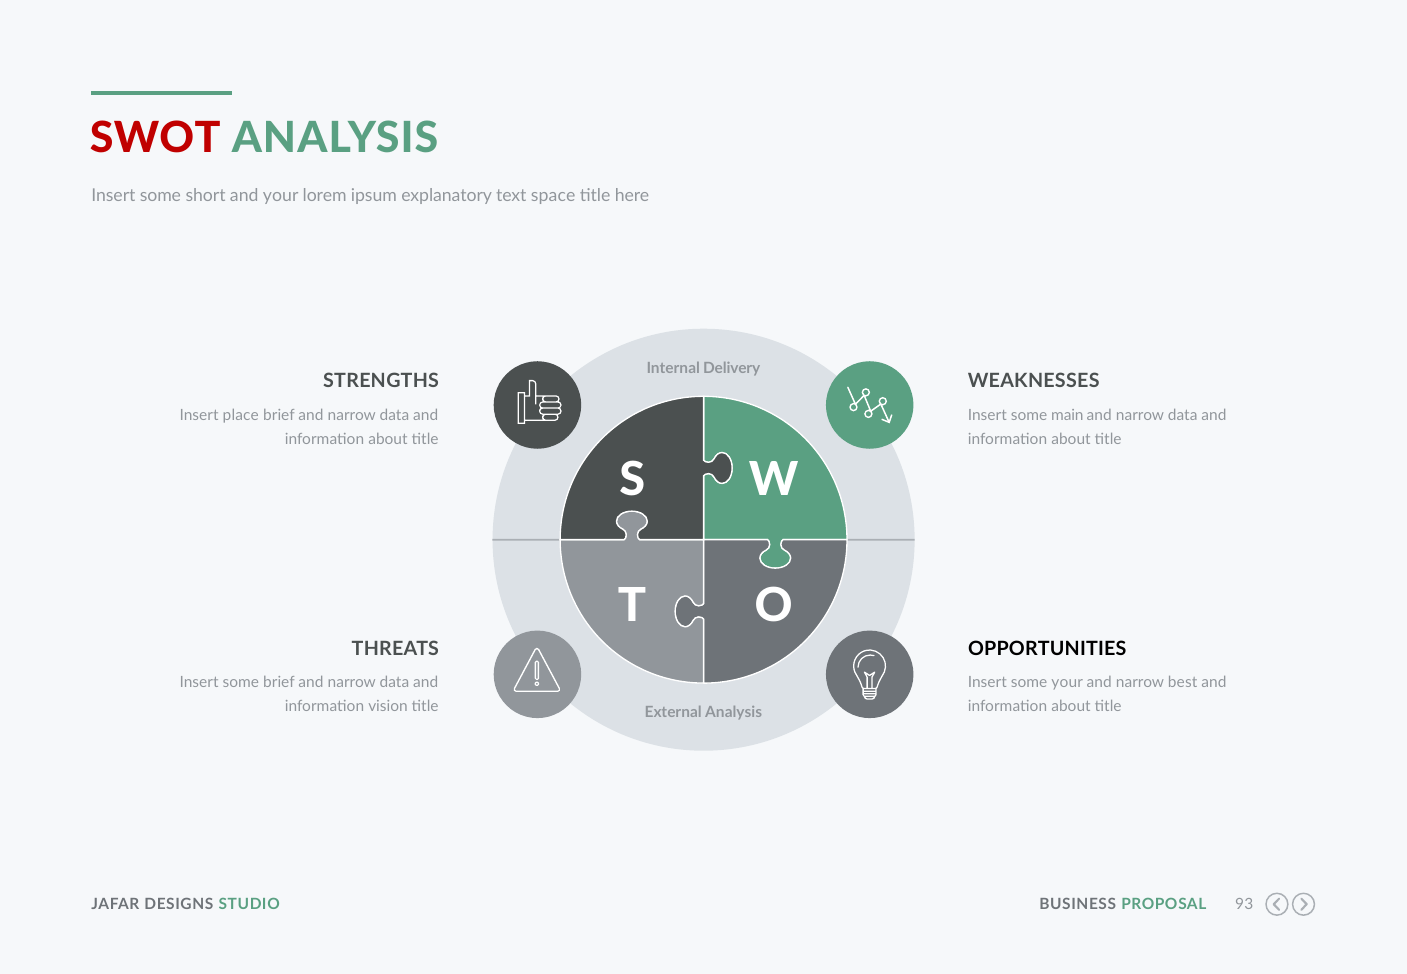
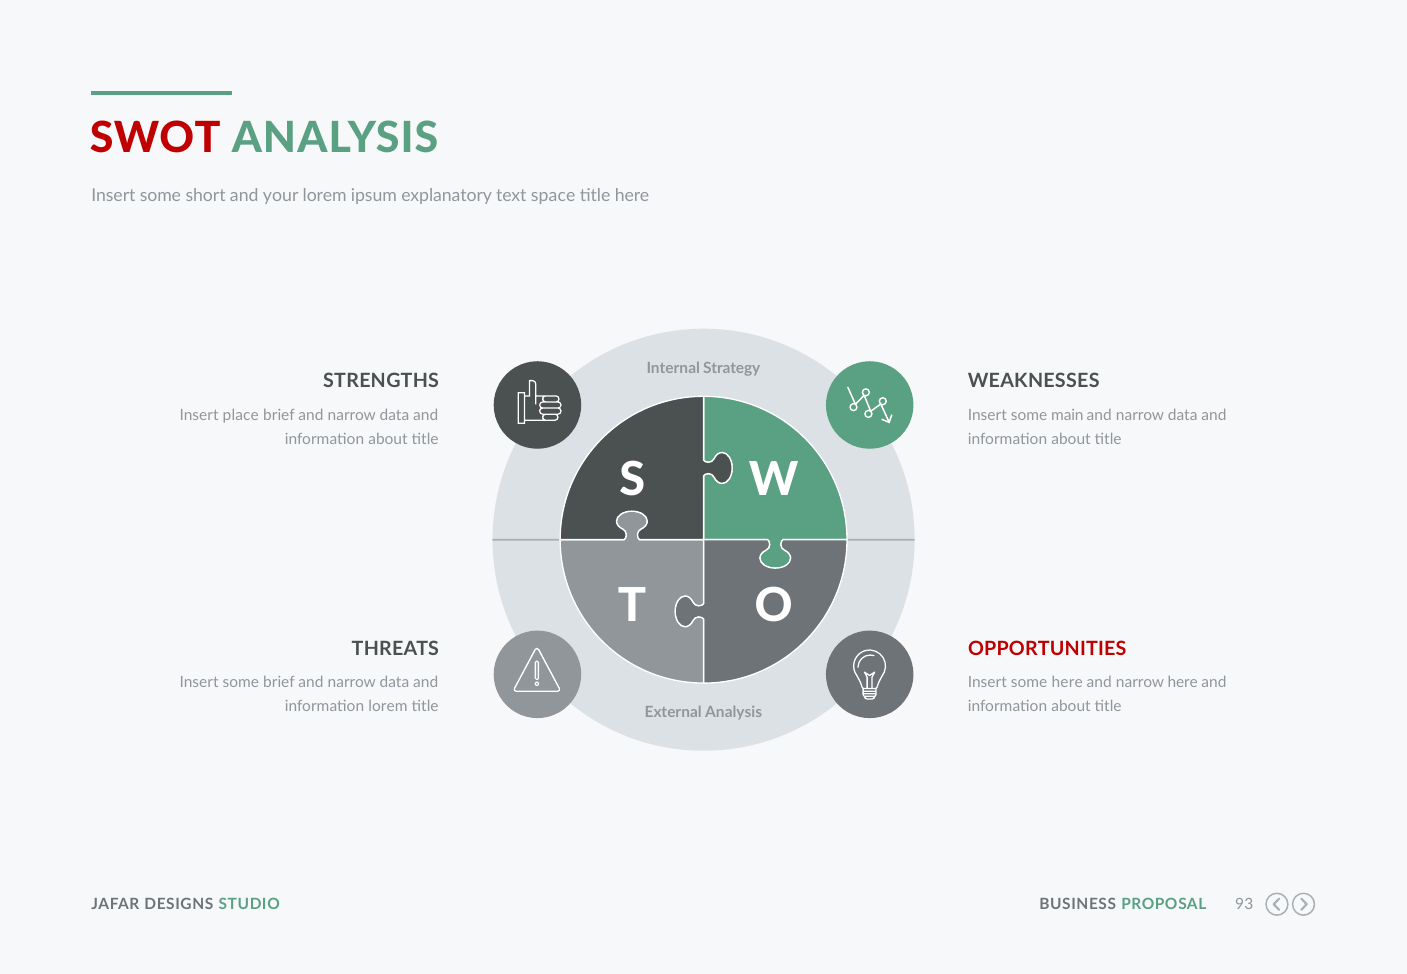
Delivery: Delivery -> Strategy (732, 368)
OPPORTUNITIES colour: black -> red (1047, 649)
some your: your -> here (1067, 682)
narrow best: best -> here (1183, 682)
information vision: vision -> lorem (388, 707)
